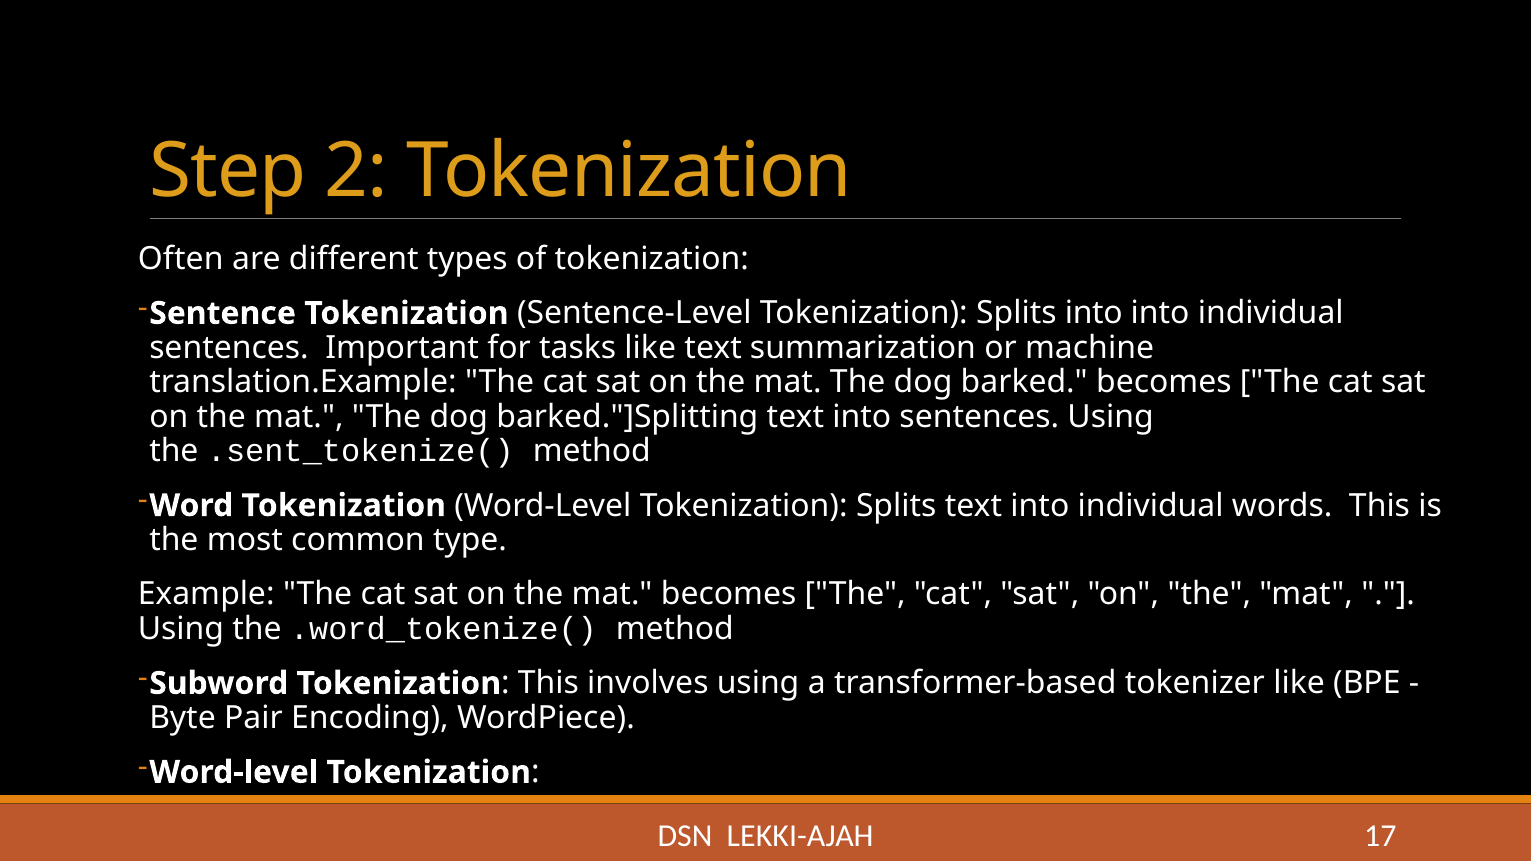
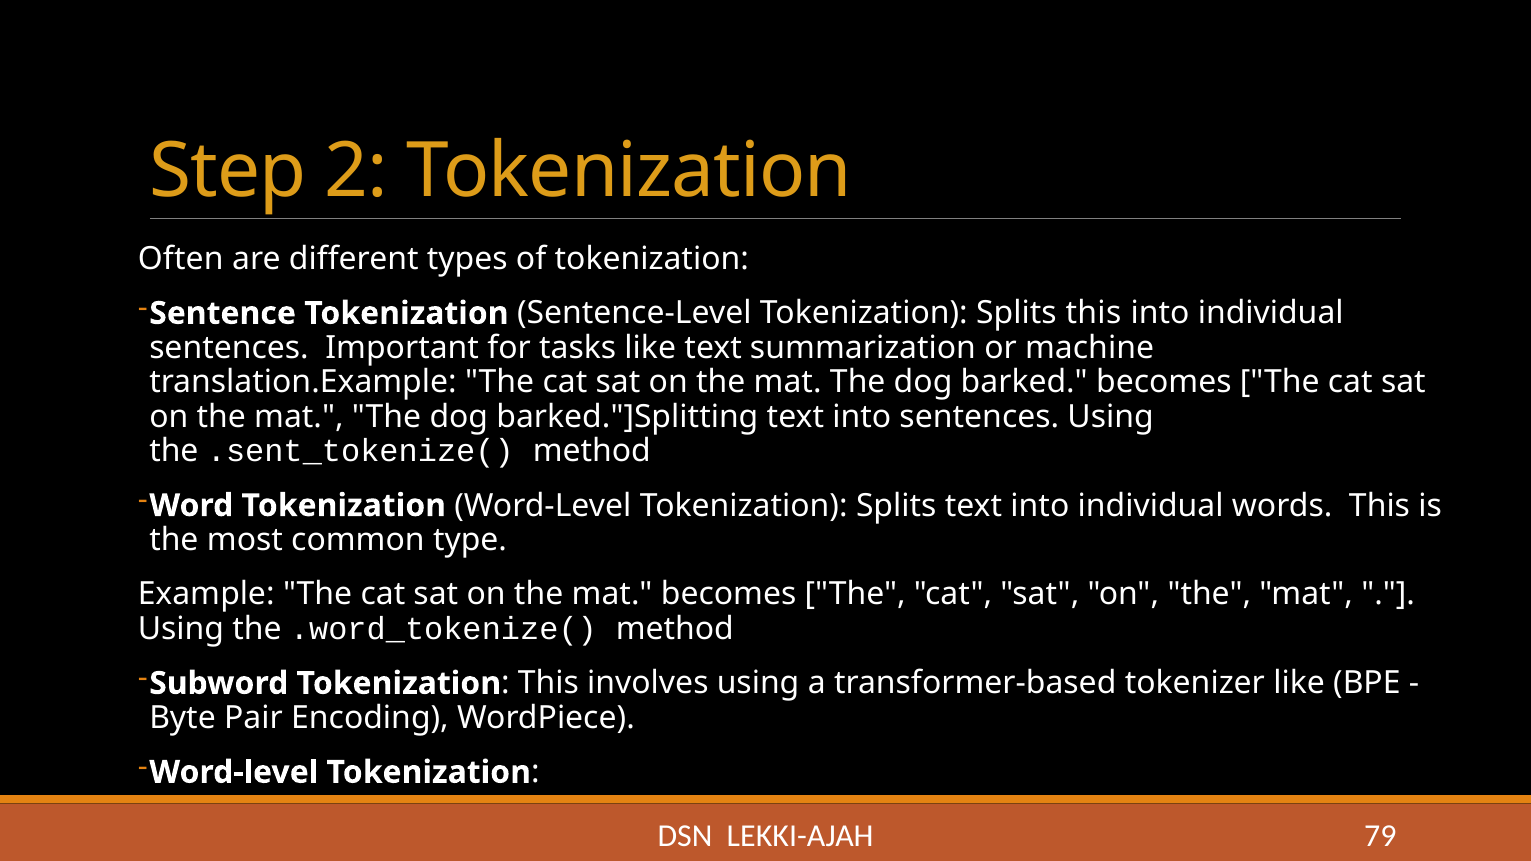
Splits into: into -> this (1093, 313)
17: 17 -> 79 (1380, 836)
